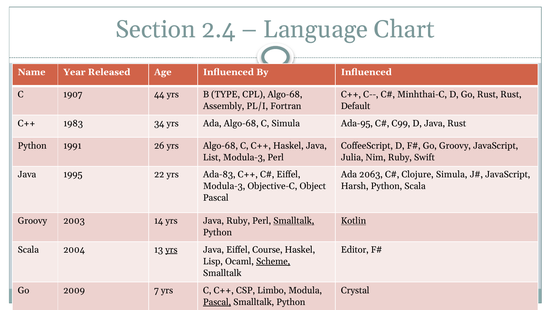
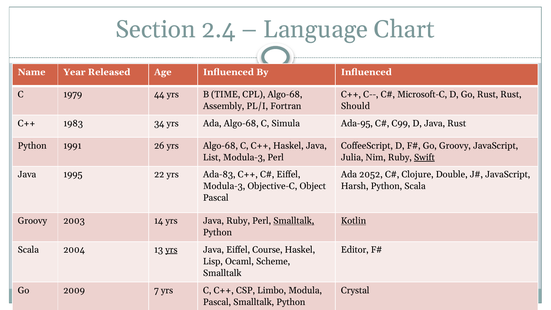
1907: 1907 -> 1979 (73, 94)
TYPE: TYPE -> TIME (226, 94)
Minhthai-C: Minhthai-C -> Microsoft-C (422, 94)
Default: Default -> Should (355, 106)
Swift underline: none -> present (424, 157)
2063: 2063 -> 2052 (371, 175)
Clojure Simula: Simula -> Double (452, 175)
Scheme underline: present -> none (273, 261)
Pascal underline: present -> none (217, 302)
